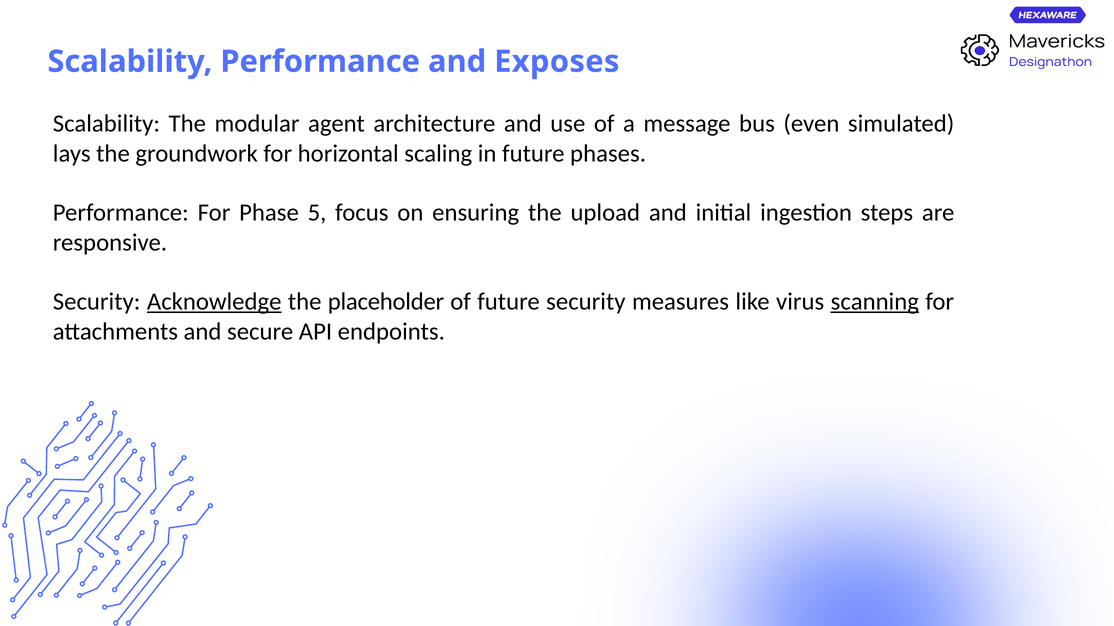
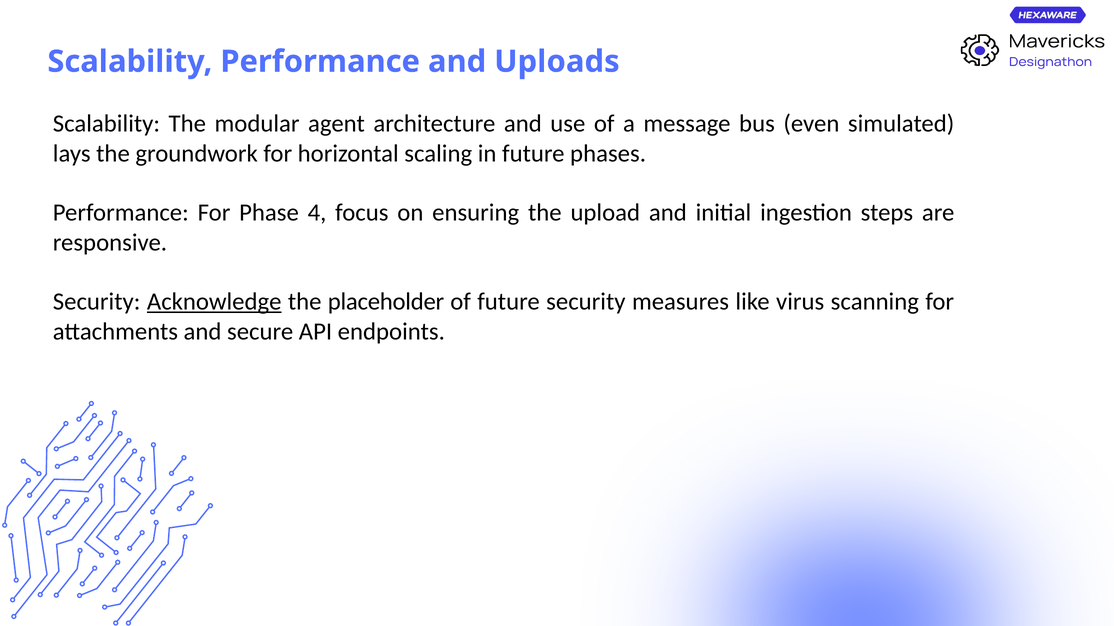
Exposes: Exposes -> Uploads (557, 62)
5: 5 -> 4 (317, 213)
scanning underline: present -> none (875, 302)
